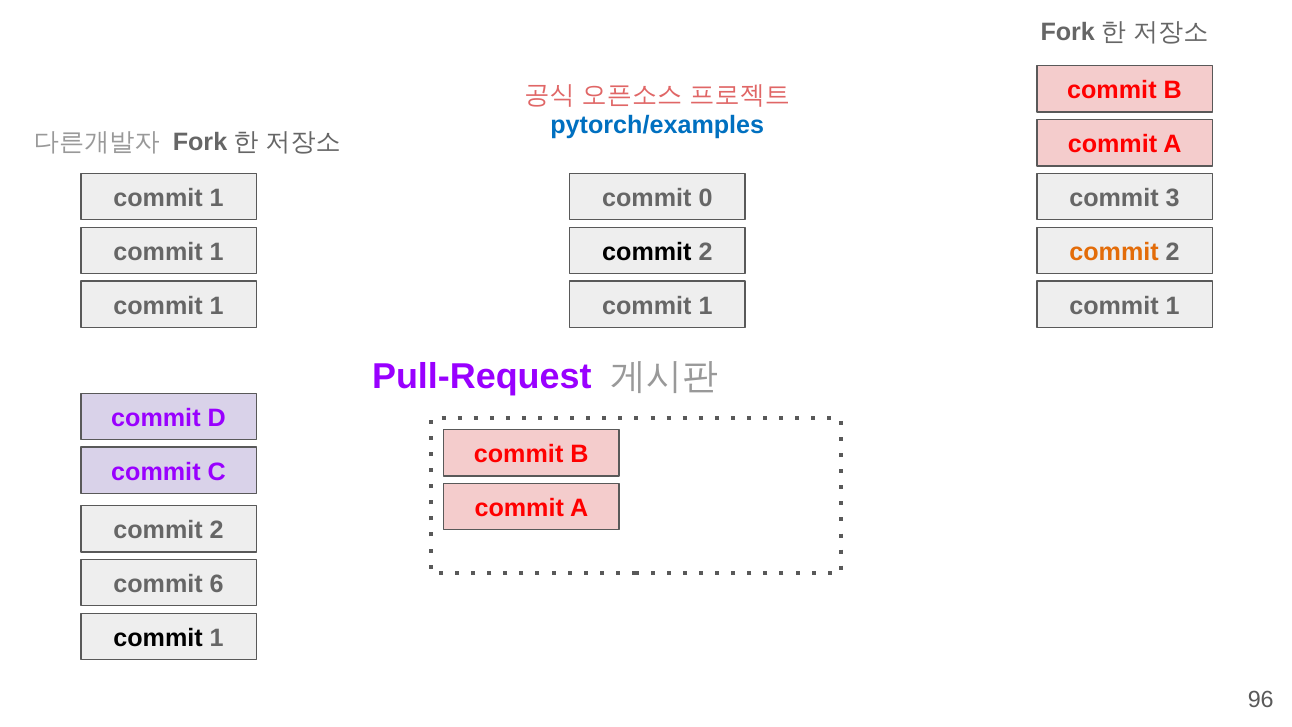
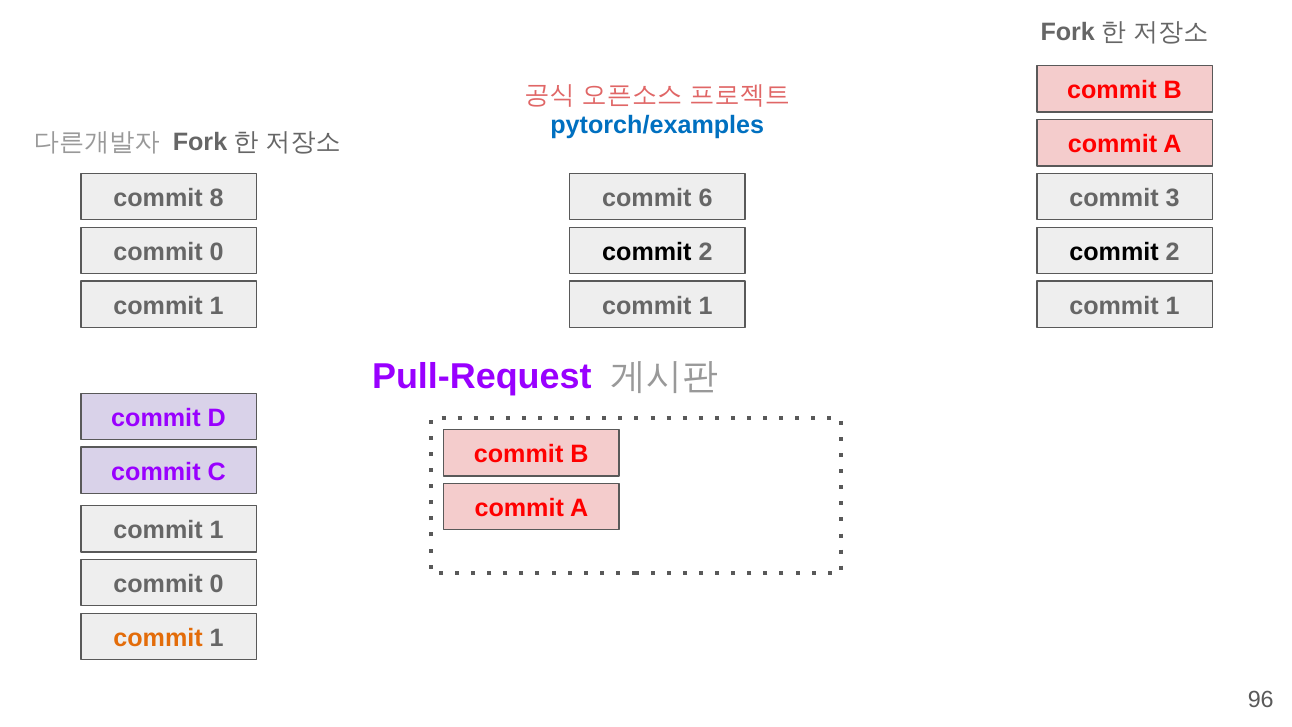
1: 1 -> 8 (217, 198)
0: 0 -> 6 (706, 198)
1: 1 -> 0 (217, 252)
commit colour: orange -> black (1114, 252)
2: 2 -> 1 (217, 530)
6: 6 -> 0 (217, 584)
commit colour: black -> orange (158, 638)
